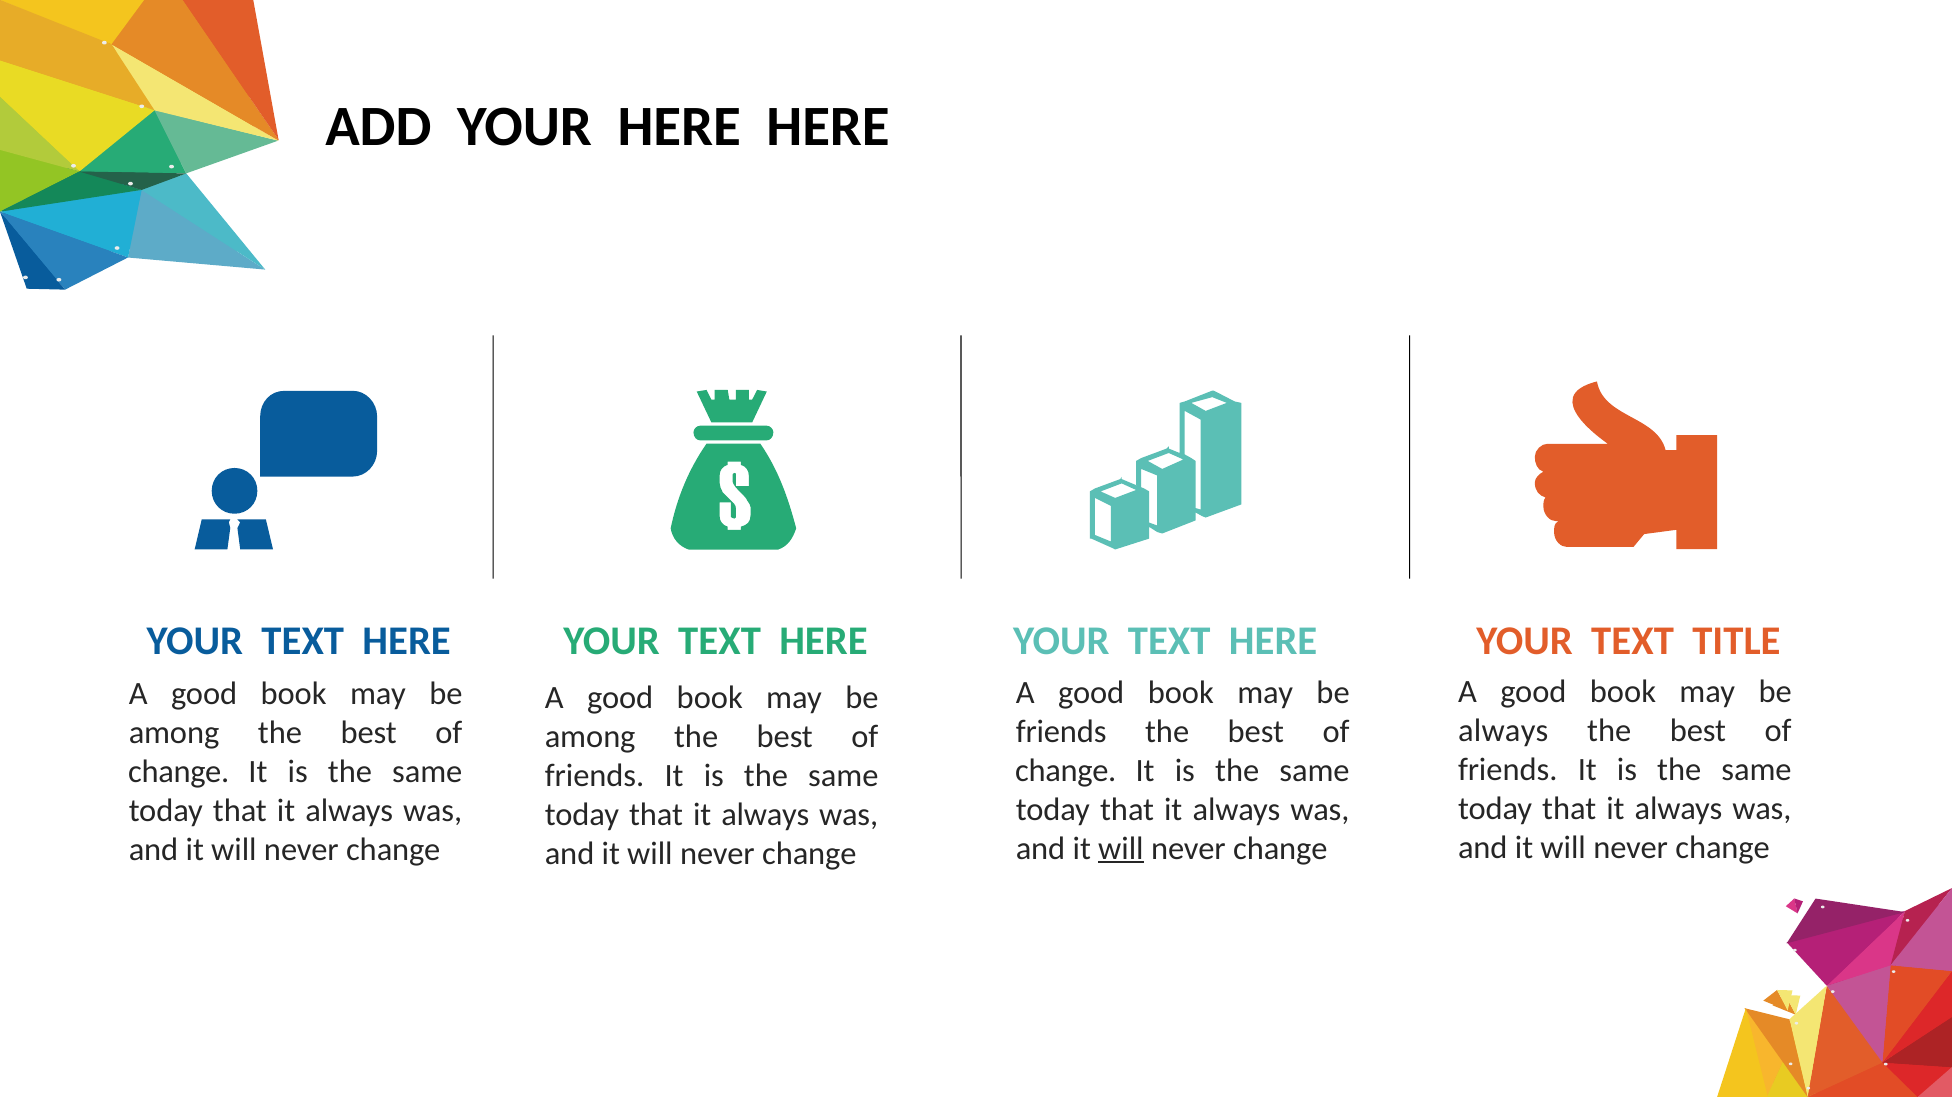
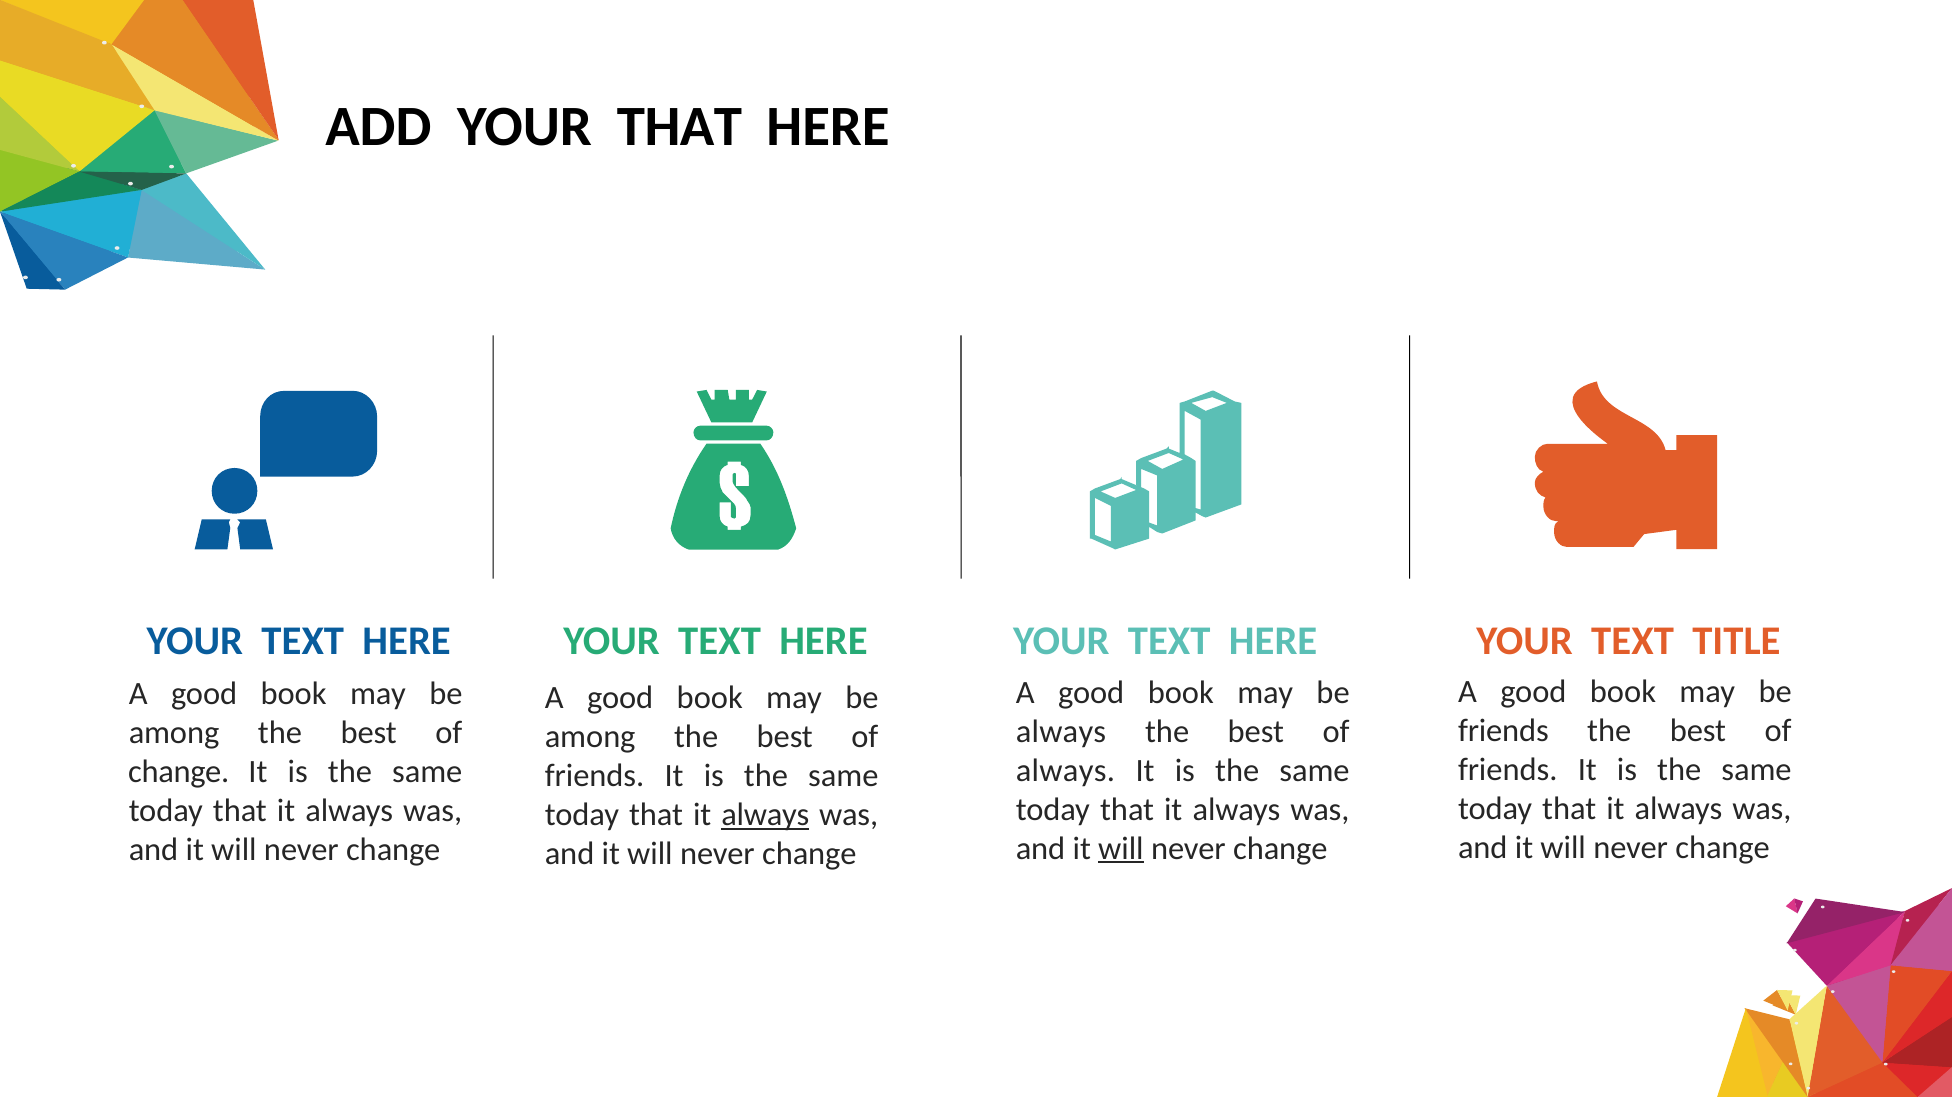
YOUR HERE: HERE -> THAT (679, 126)
always: always -> friends (1503, 731)
friends: friends -> always (1061, 731)
change: change -> always (1065, 770)
always underline: none -> present (765, 815)
